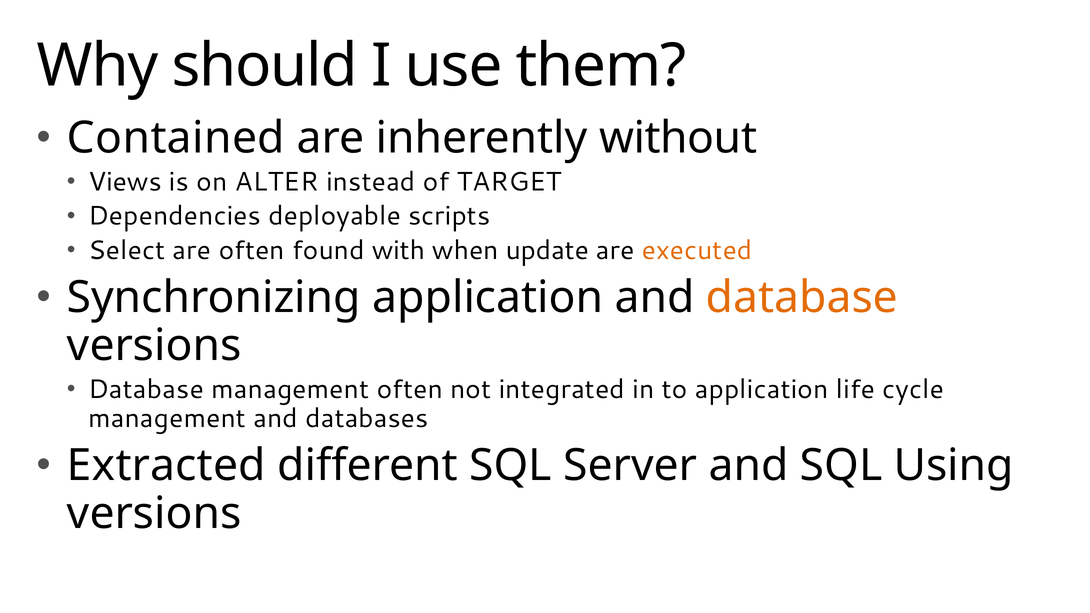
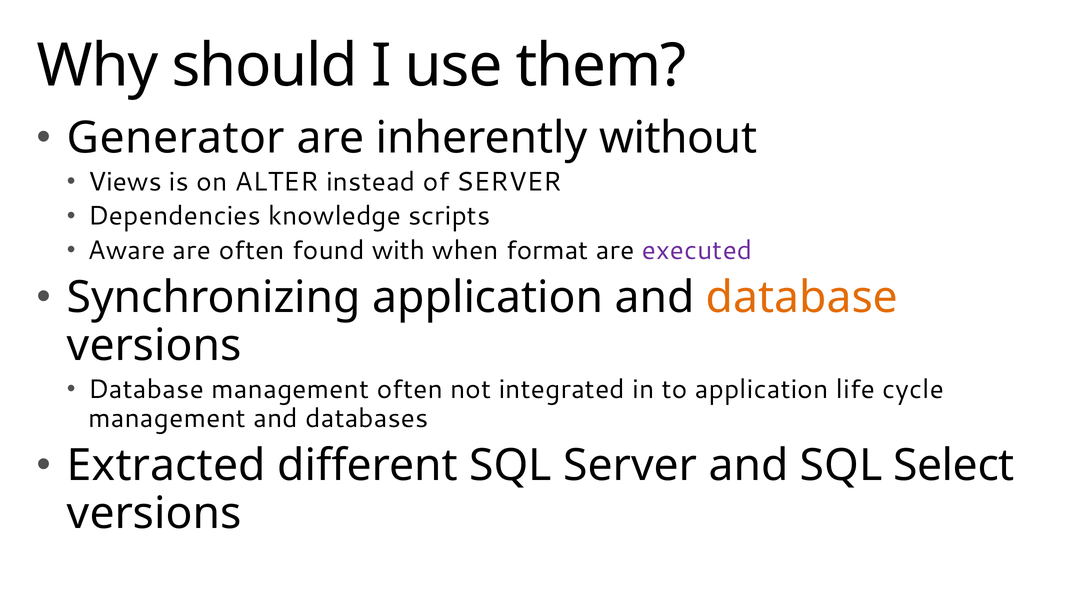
Contained: Contained -> Generator (176, 138)
of TARGET: TARGET -> SERVER (509, 182)
deployable: deployable -> knowledge (335, 216)
Select: Select -> Aware (127, 250)
update: update -> format (547, 250)
executed colour: orange -> purple (697, 250)
Using: Using -> Select (954, 466)
